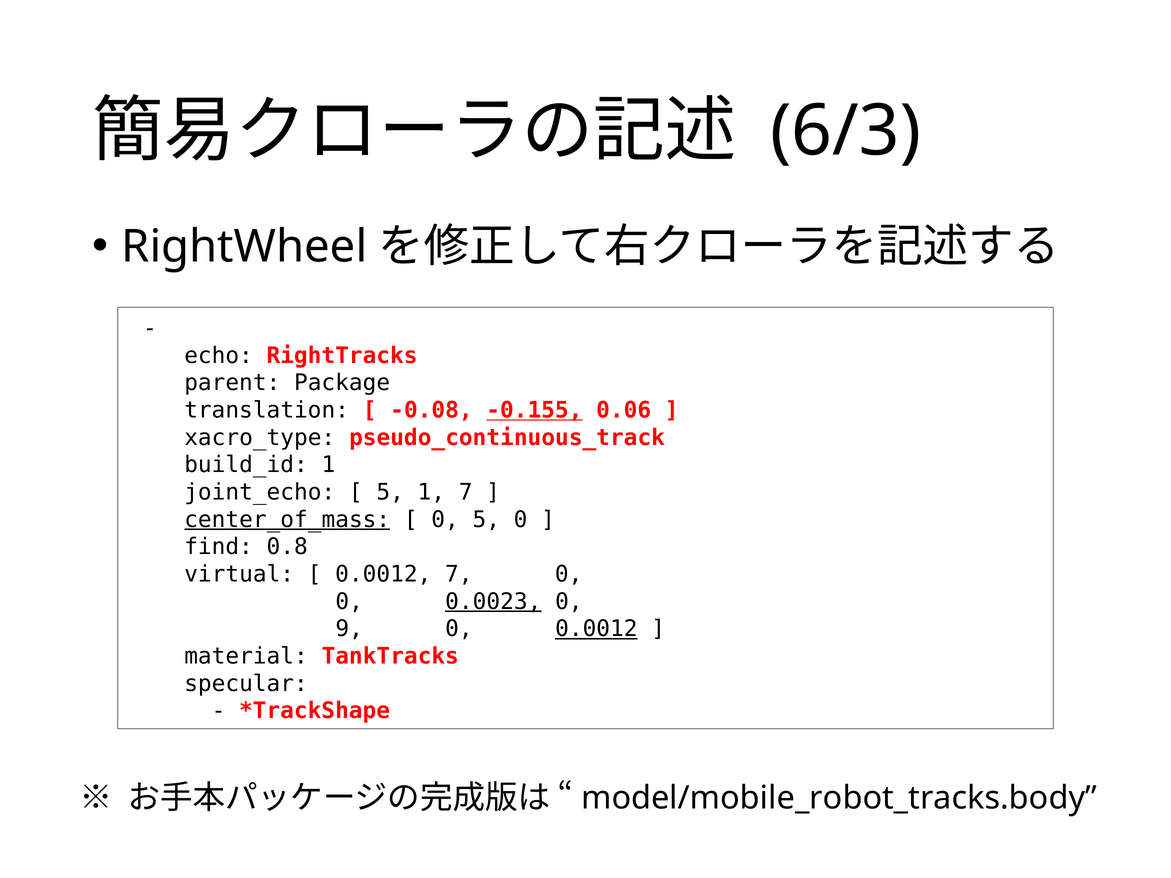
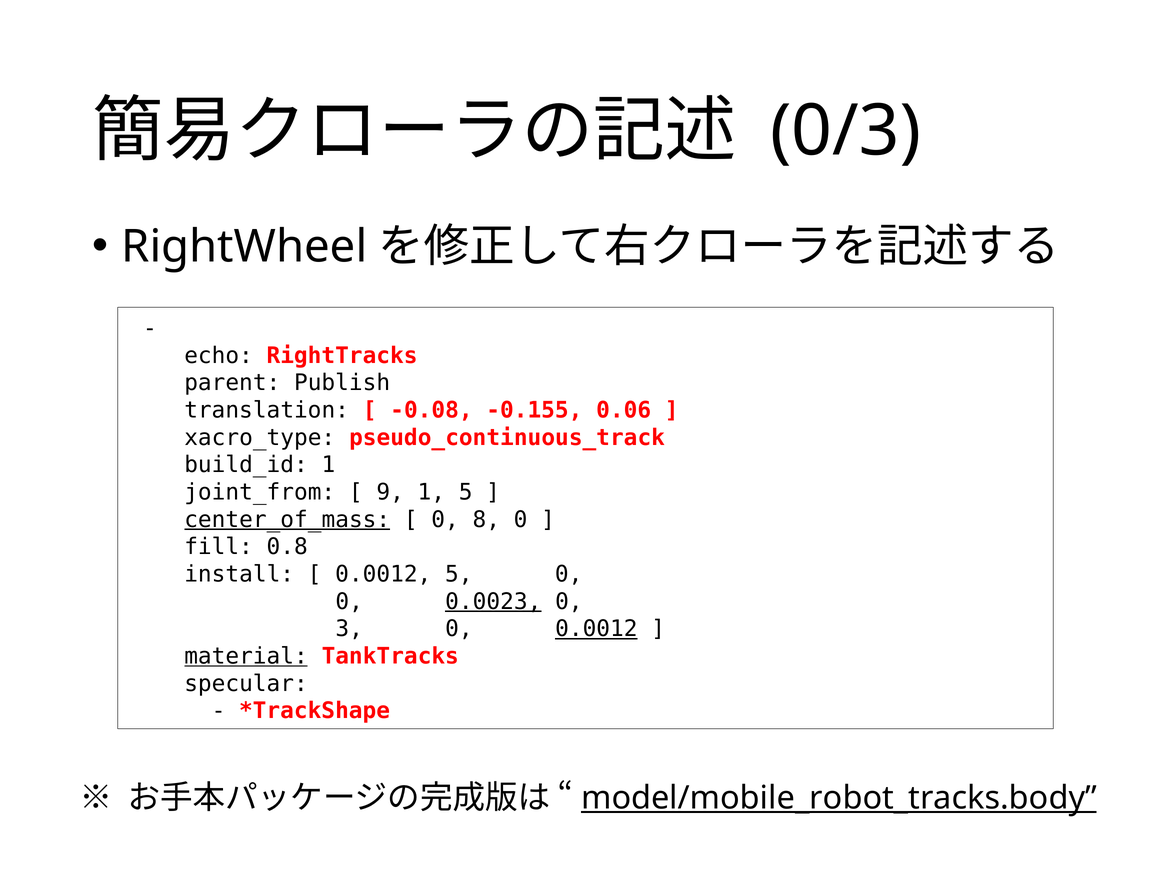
6/3: 6/3 -> 0/3 (846, 131)
Package: Package -> Publish (342, 383)
-0.155 underline: present -> none (534, 410)
joint_echo: joint_echo -> joint_from (260, 492)
5: 5 -> 9 (390, 492)
1 7: 7 -> 5 (466, 492)
0 5: 5 -> 8 (486, 520)
find: find -> fill (219, 547)
virtual: virtual -> install (239, 574)
0.0012 7: 7 -> 5 (459, 574)
9: 9 -> 3 (349, 629)
material underline: none -> present (246, 656)
model/mobile_robot_tracks.body underline: none -> present (839, 798)
